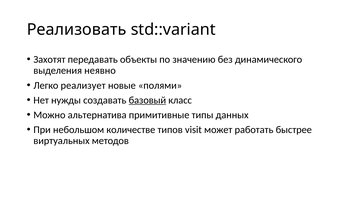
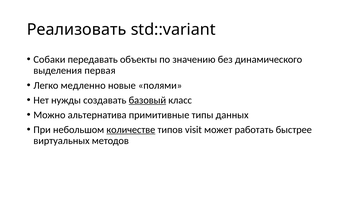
Захотят: Захотят -> Собаки (49, 60)
неявно: неявно -> первая (100, 71)
реализует: реализует -> медленно (83, 85)
количестве underline: none -> present (131, 130)
